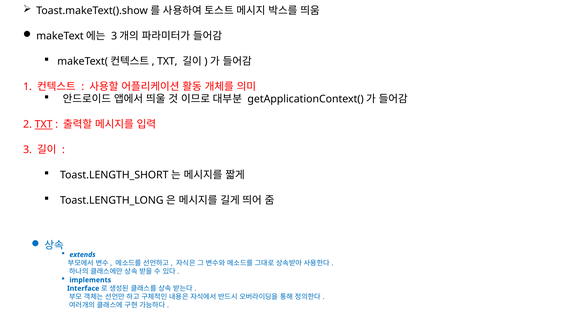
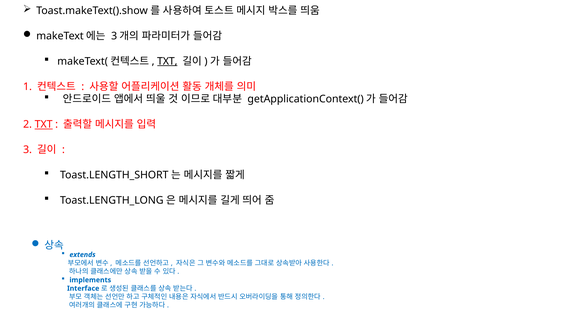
TXT underline: none -> present (167, 61)
